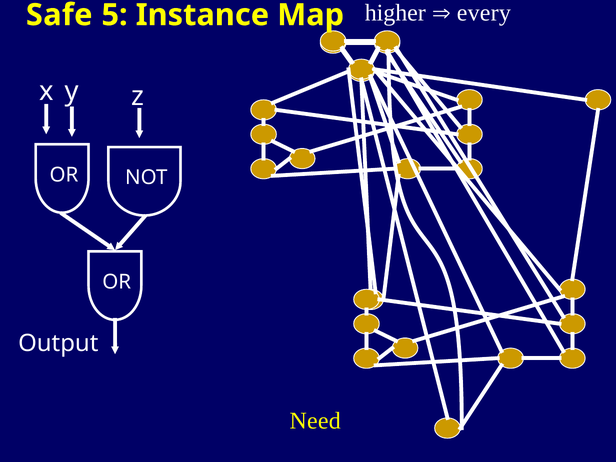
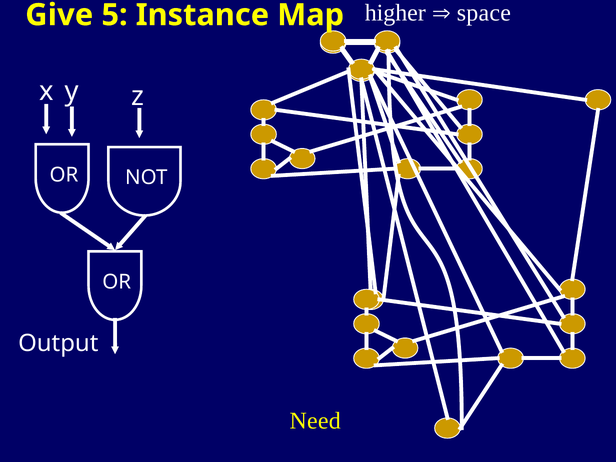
Safe: Safe -> Give (59, 15)
every: every -> space (484, 13)
